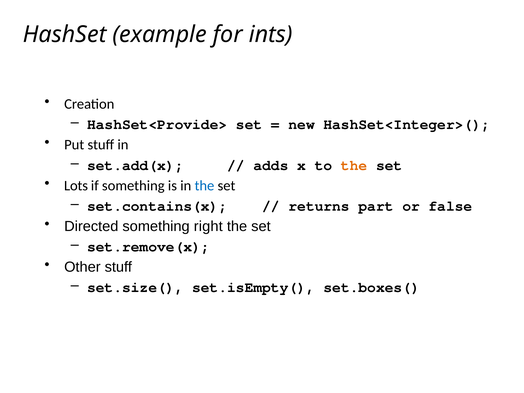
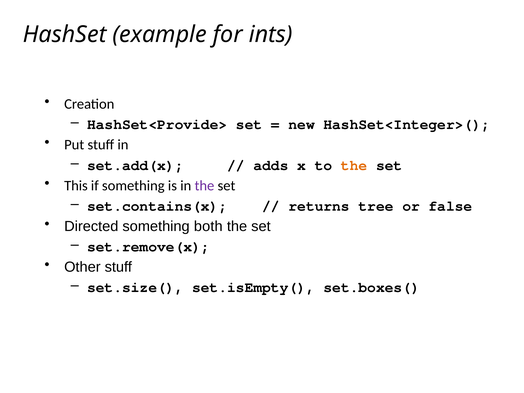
Lots: Lots -> This (76, 186)
the colour: blue -> purple (204, 186)
part: part -> tree (376, 206)
right: right -> both (208, 226)
